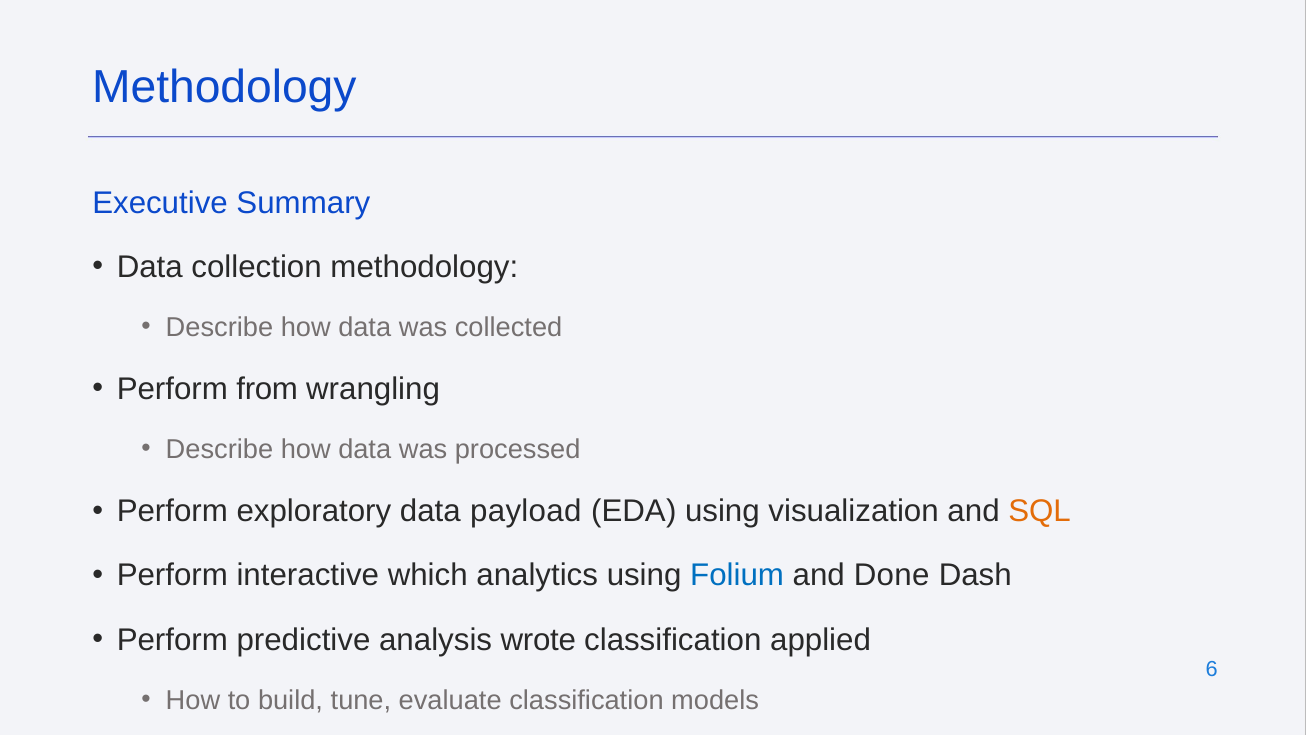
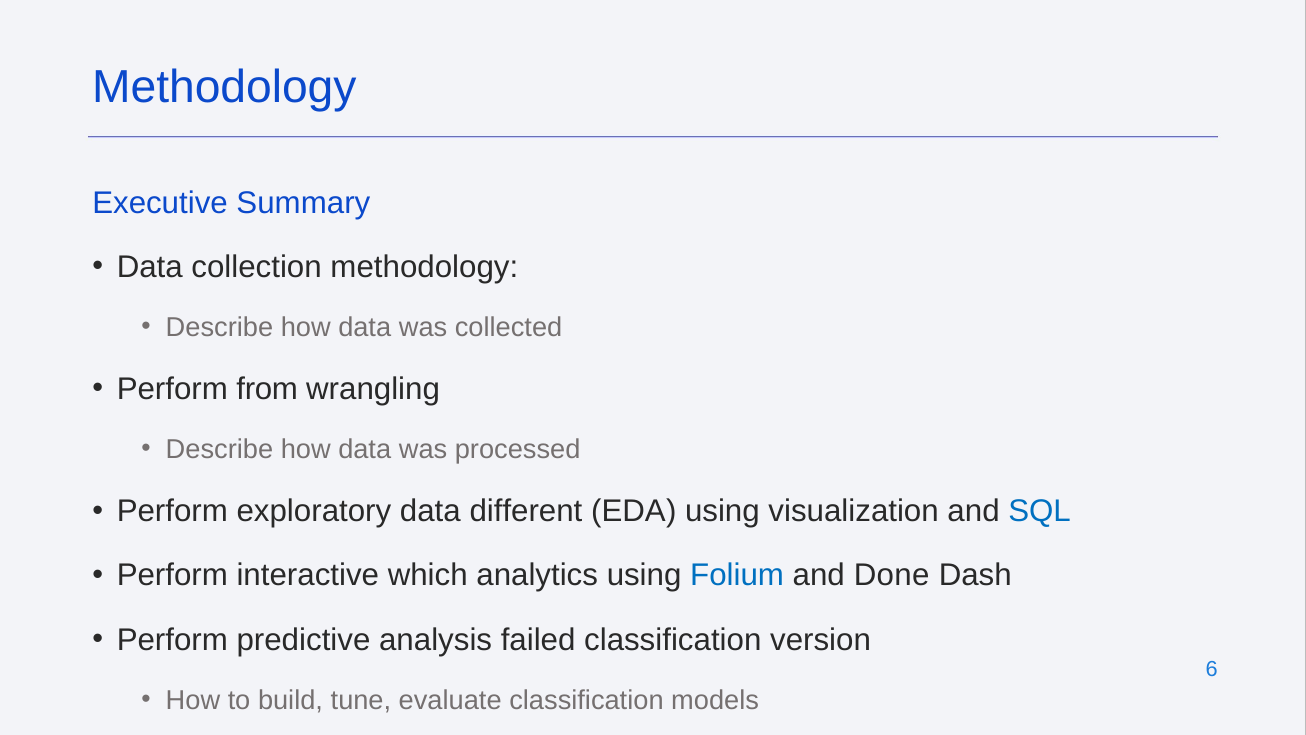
payload: payload -> different (526, 511)
SQL colour: orange -> blue (1040, 511)
wrote: wrote -> failed (538, 639)
applied: applied -> version (821, 639)
